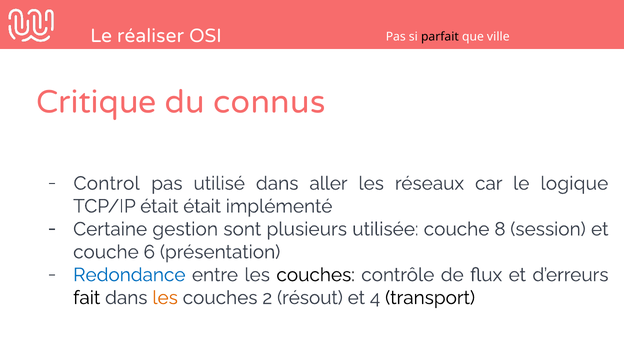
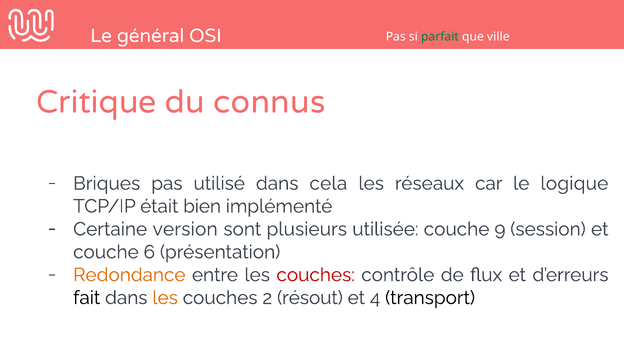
réaliser: réaliser -> général (151, 36)
parfait colour: black -> green (440, 37)
Control: Control -> Briques (107, 183)
aller: aller -> cela (328, 183)
était était: était -> bien (202, 206)
gestion: gestion -> version (185, 229)
8: 8 -> 9 (500, 229)
Redondance colour: blue -> orange (129, 275)
couches colour: black -> red (316, 275)
